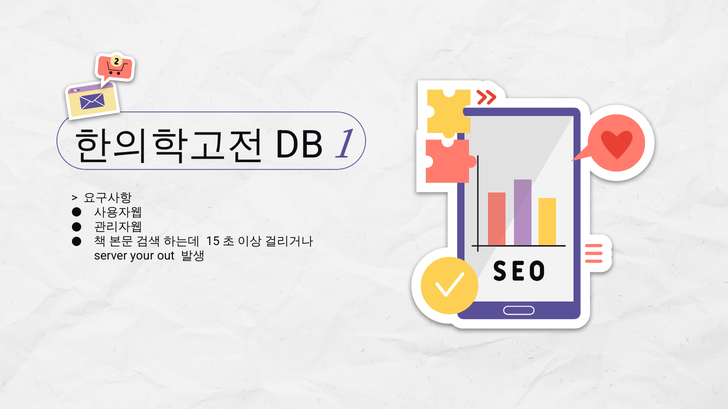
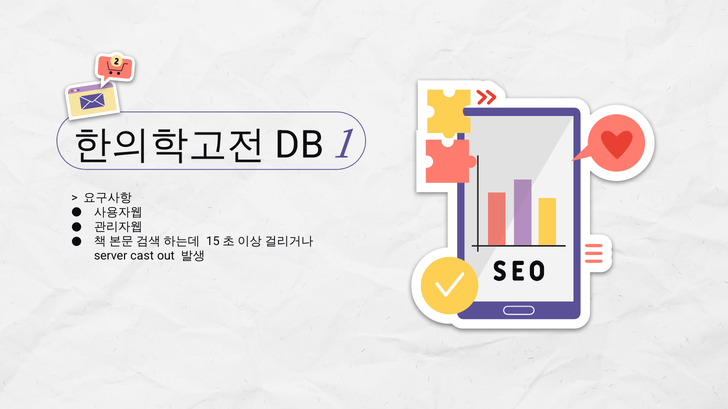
your: your -> cast (142, 256)
